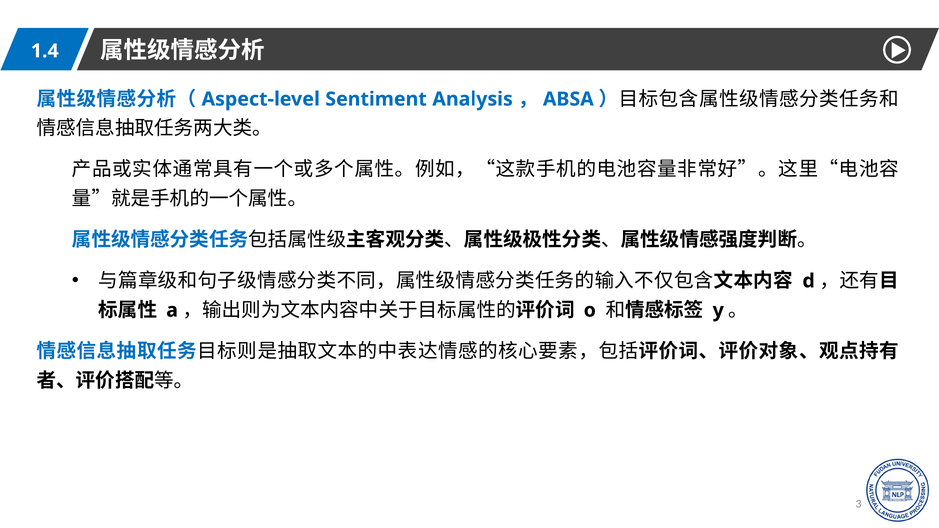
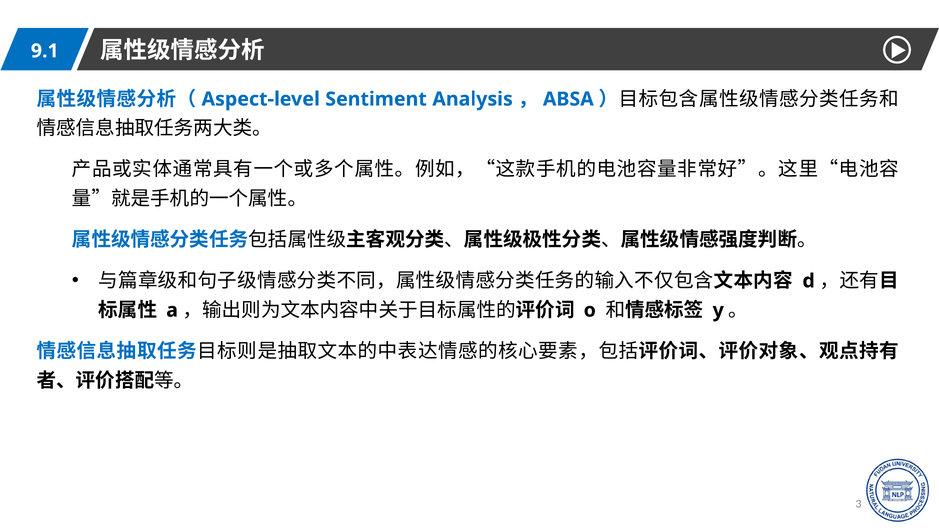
1.4: 1.4 -> 9.1 (45, 51)
